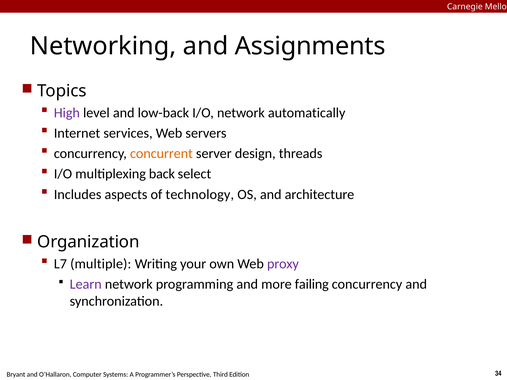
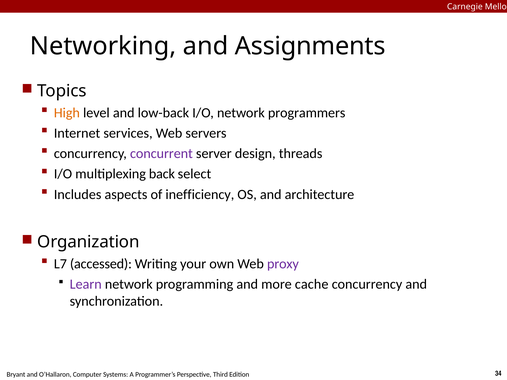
High colour: purple -> orange (67, 113)
automatically: automatically -> programmers (307, 113)
concurrent colour: orange -> purple (161, 154)
technology: technology -> inefficiency (200, 194)
multiple: multiple -> accessed (101, 264)
failing: failing -> cache (312, 284)
